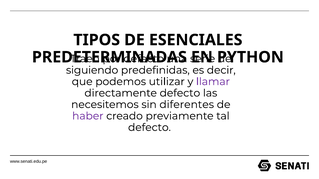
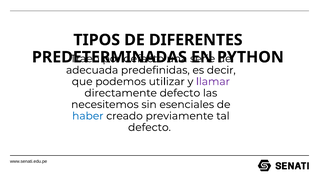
ESENCIALES: ESENCIALES -> DIFERENTES (196, 40)
siguiendo: siguiendo -> adecuada (92, 70)
diferentes: diferentes -> esenciales (187, 105)
haber colour: purple -> blue (88, 116)
